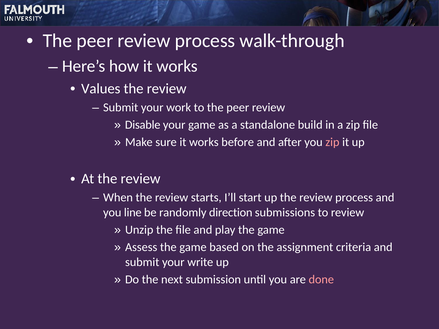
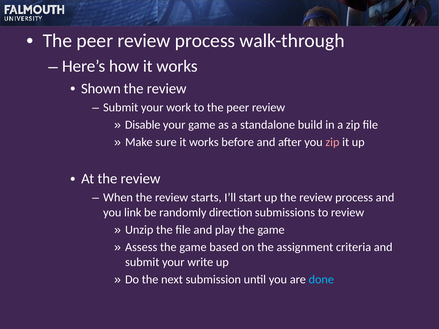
Values: Values -> Shown (101, 89)
line: line -> link (133, 213)
done colour: pink -> light blue (321, 280)
